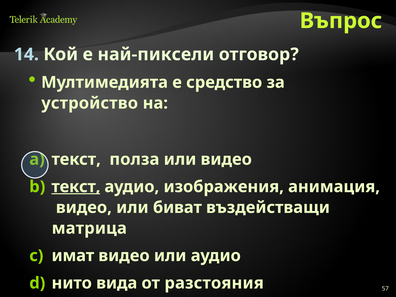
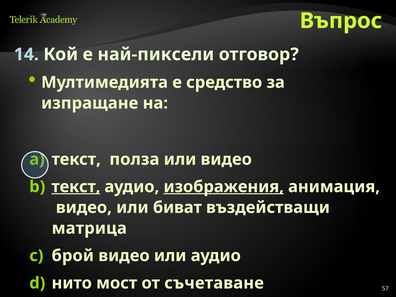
устройство: устройство -> изпращане (90, 103)
изображения underline: none -> present (224, 187)
имат: имат -> брой (73, 256)
вида: вида -> мост (117, 283)
разстояния: разстояния -> съчетаване (214, 283)
